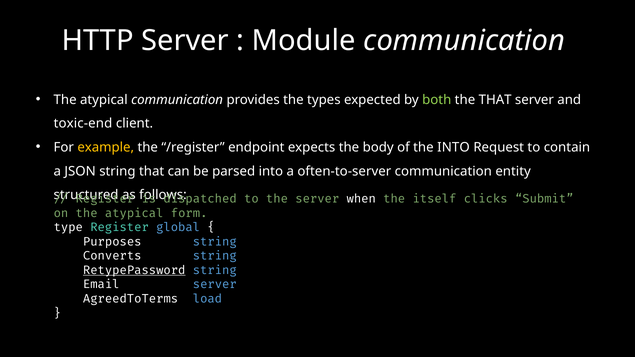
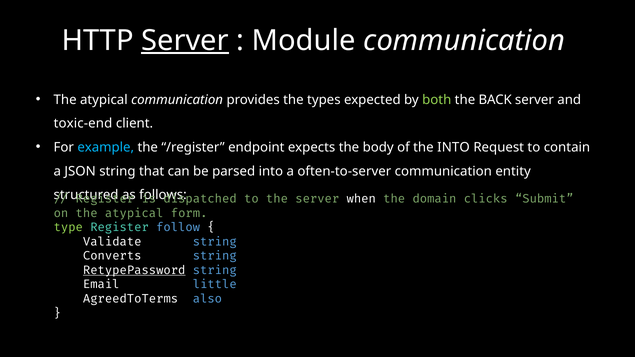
Server underline: none -> present (185, 40)
the THAT: THAT -> BACK (495, 100)
example colour: yellow -> light blue (106, 147)
itself: itself -> domain (434, 199)
type colour: white -> light green (68, 228)
global: global -> follow (178, 228)
Purposes: Purposes -> Validate (112, 242)
Email server: server -> little (215, 285)
load: load -> also (207, 299)
